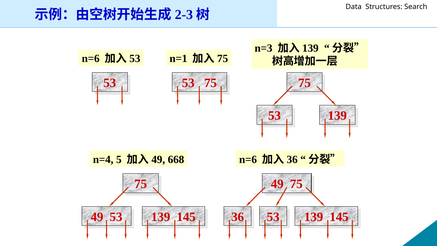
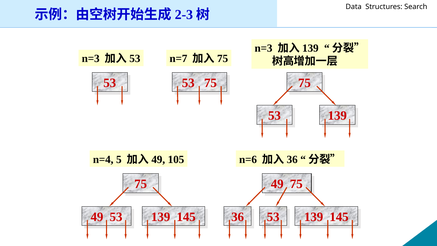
n=6: n=6 -> n=3 (91, 59)
n=1: n=1 -> n=7 (178, 59)
668: 668 -> 105 (176, 159)
